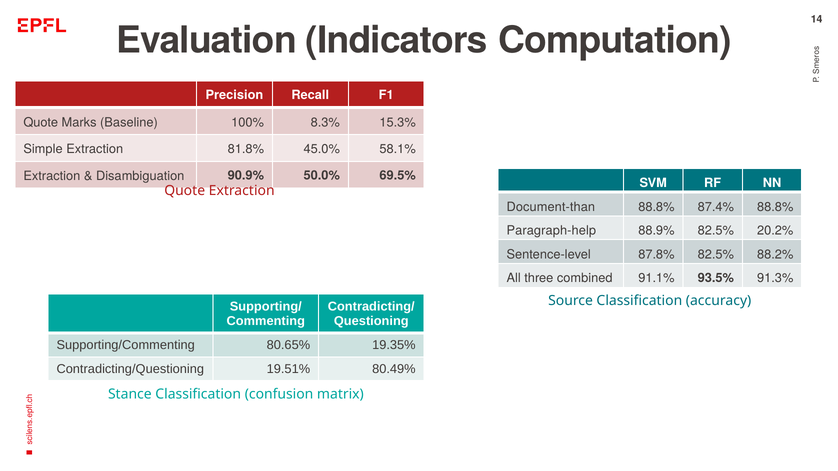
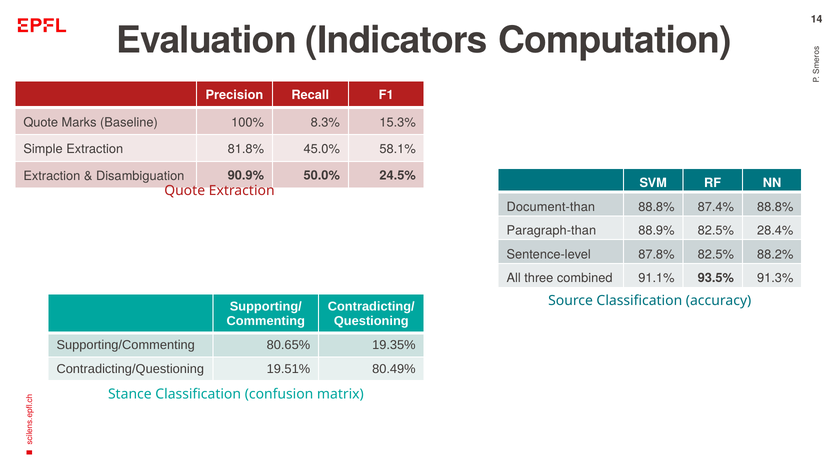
69.5%: 69.5% -> 24.5% (398, 176)
Paragraph-help: Paragraph-help -> Paragraph-than (551, 231)
20.2%: 20.2% -> 28.4% (775, 231)
